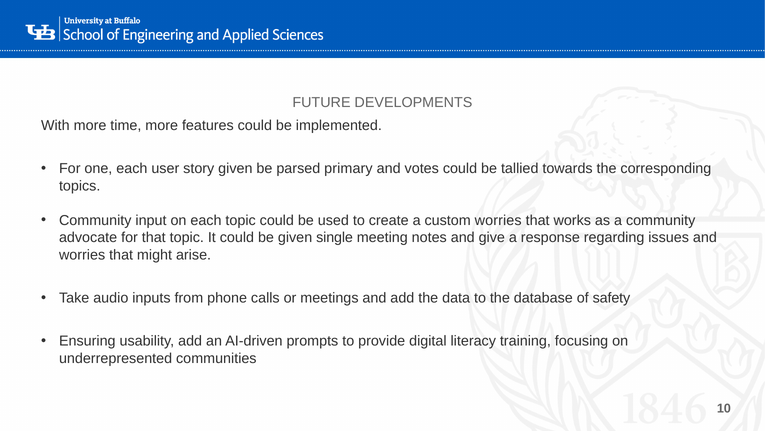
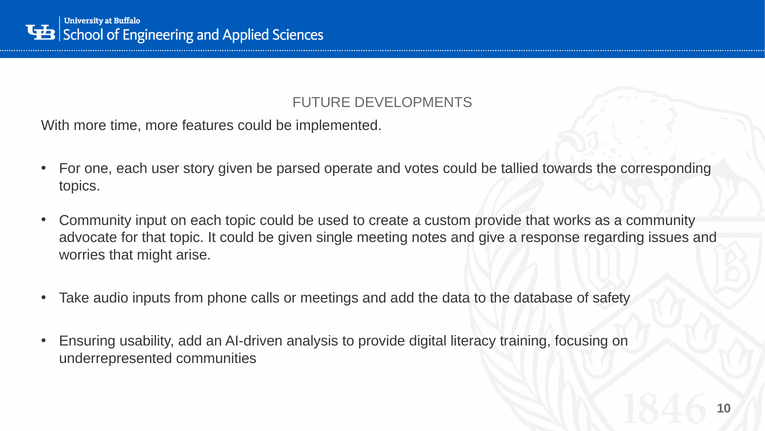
primary: primary -> operate (348, 168)
worries: worries -> provide (498, 220)
prompts: prompts -> analysis (312, 341)
